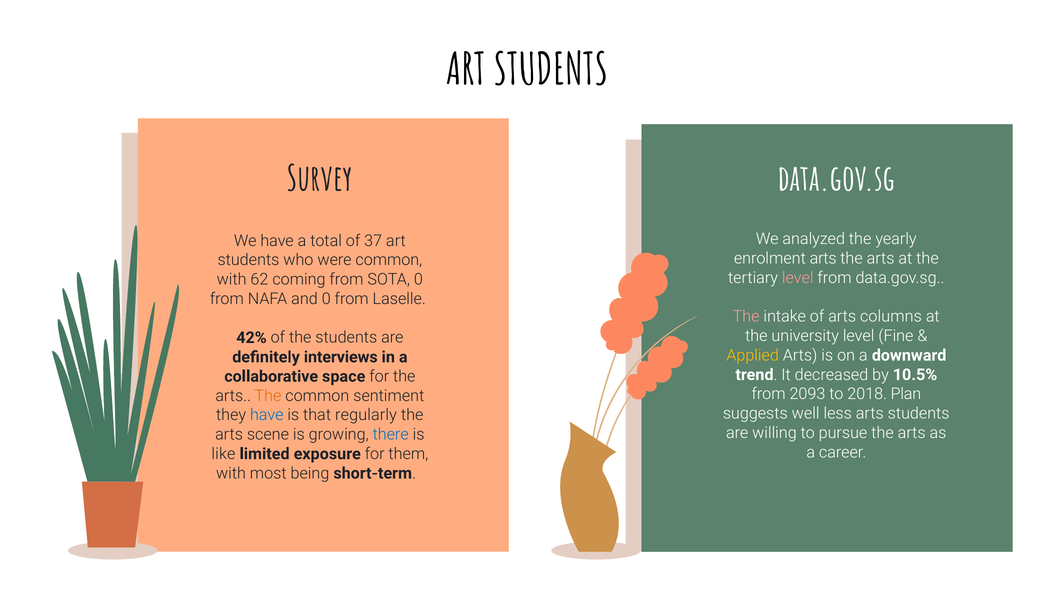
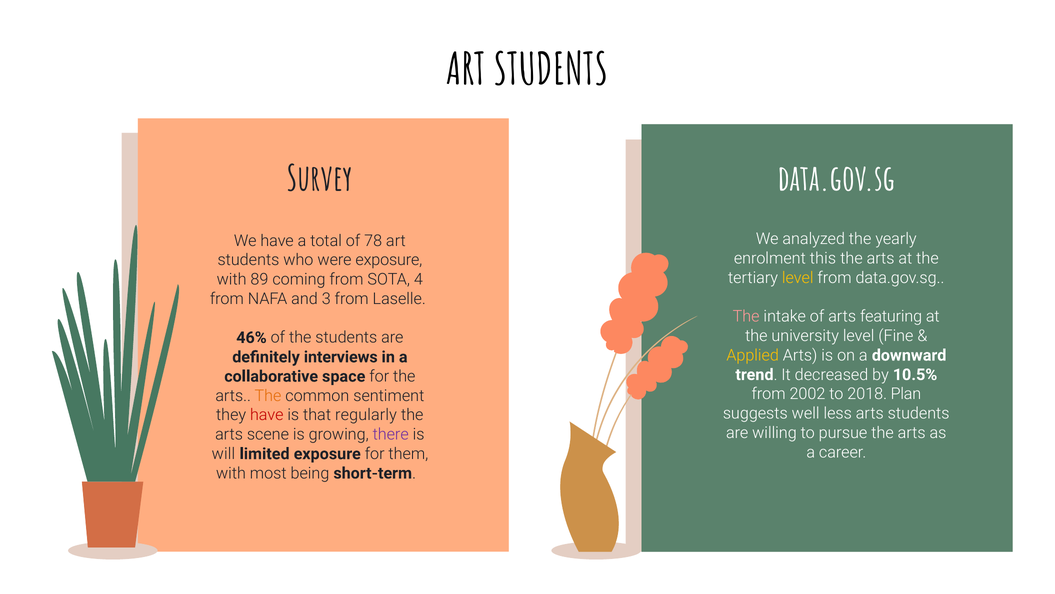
37: 37 -> 78 (373, 241)
enrolment arts: arts -> this (823, 258)
were common: common -> exposure (389, 260)
level colour: pink -> yellow (798, 278)
62: 62 -> 89 (259, 279)
SOTA 0: 0 -> 4 (418, 279)
and 0: 0 -> 3 (326, 299)
columns: columns -> featuring (891, 316)
42%: 42% -> 46% (251, 337)
2093: 2093 -> 2002 (807, 394)
have colour: blue -> red (267, 415)
there colour: blue -> purple (391, 434)
like: like -> will (223, 453)
